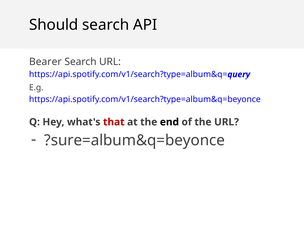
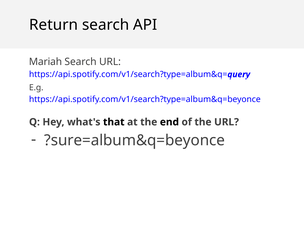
Should: Should -> Return (54, 25)
Bearer: Bearer -> Mariah (45, 62)
that colour: red -> black (114, 122)
